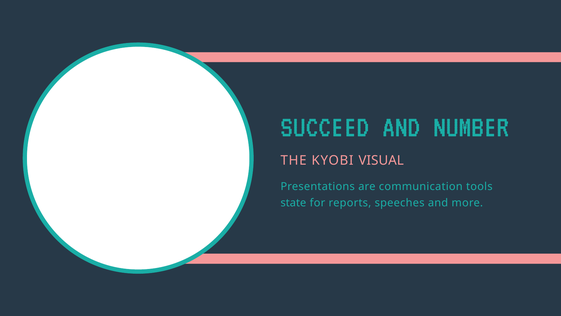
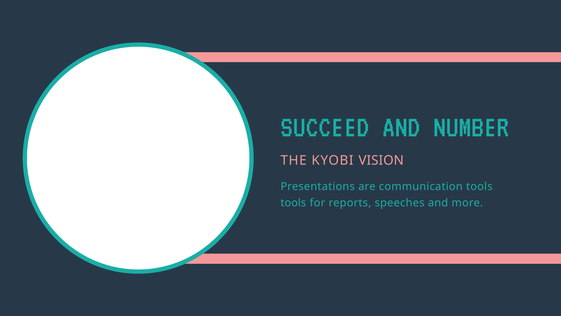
VISUAL: VISUAL -> VISION (381, 160)
state: state -> tools (293, 203)
